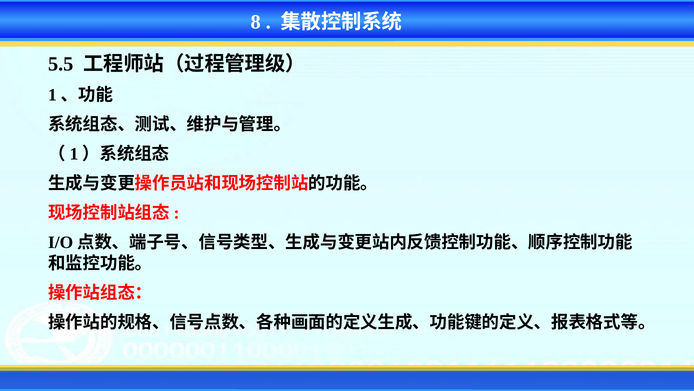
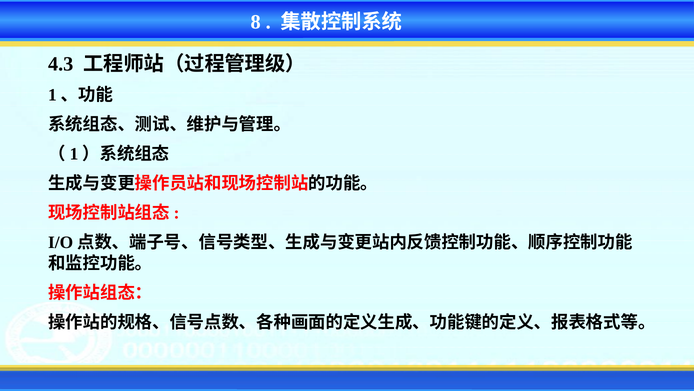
5.5: 5.5 -> 4.3 (61, 64)
